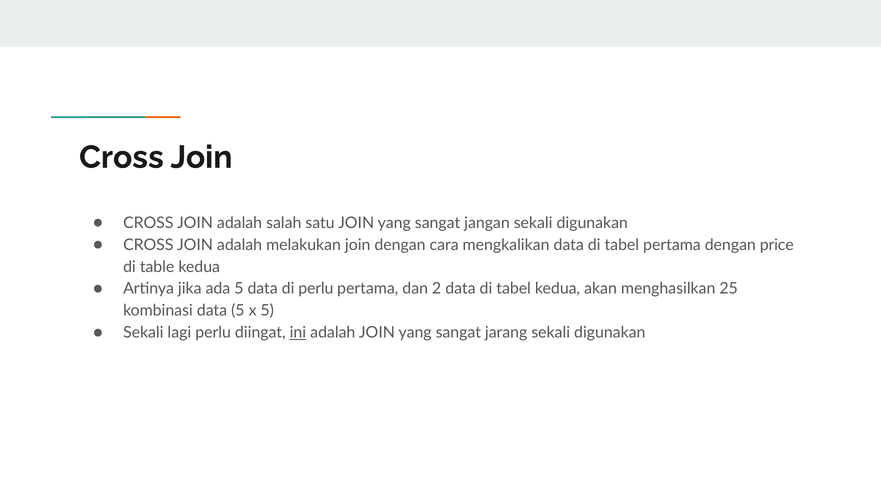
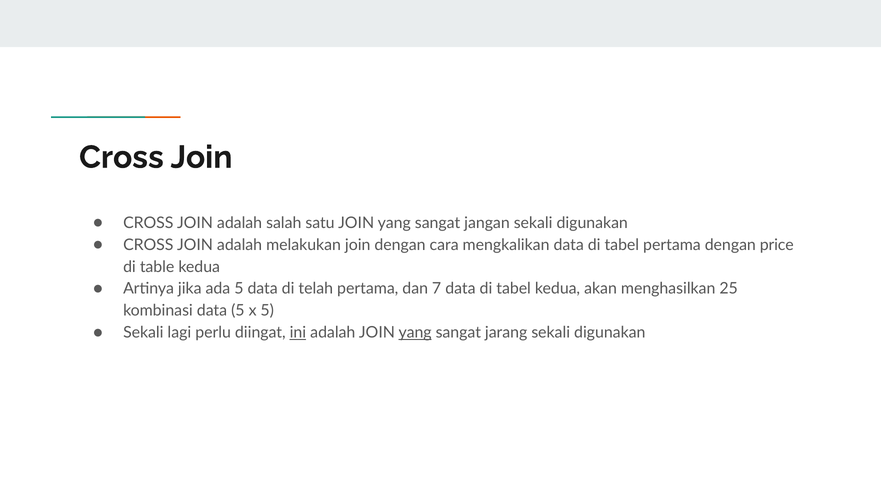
di perlu: perlu -> telah (316, 288)
2: 2 -> 7 (437, 288)
yang underline: none -> present (415, 332)
